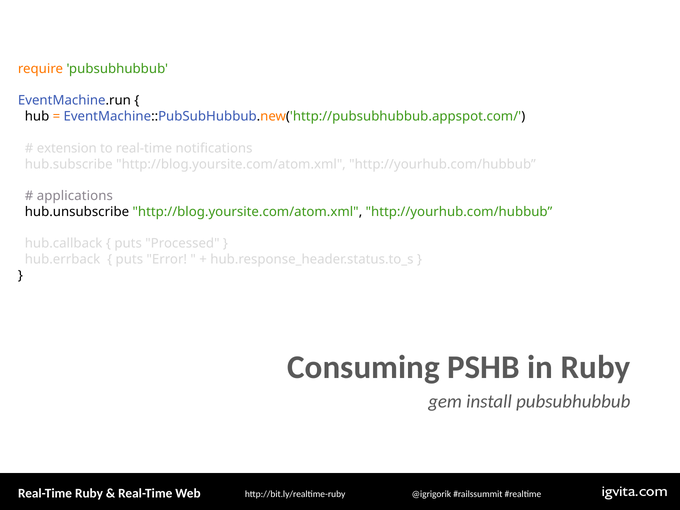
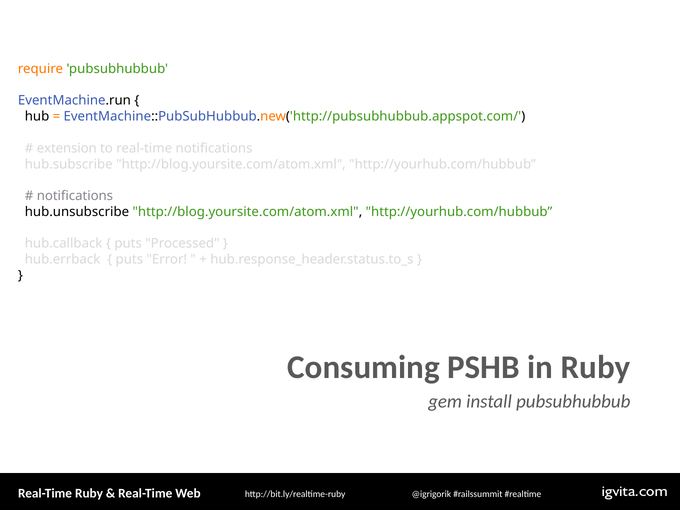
applications: applications -> notifications (75, 196)
